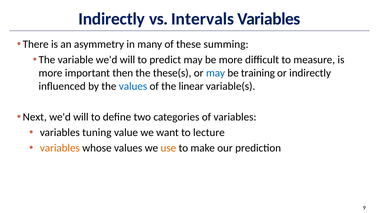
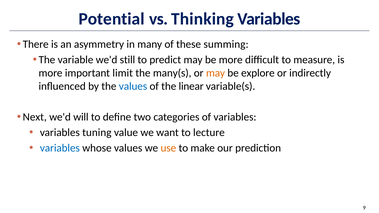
Indirectly: Indirectly -> Potential (112, 19)
Intervals: Intervals -> Thinking (203, 19)
variable we'd will: will -> still (127, 60)
then: then -> limit (123, 73)
these(s: these(s -> many(s (172, 73)
may colour: blue -> orange (215, 73)
training: training -> explore (258, 73)
variables colour: orange -> blue (60, 148)
